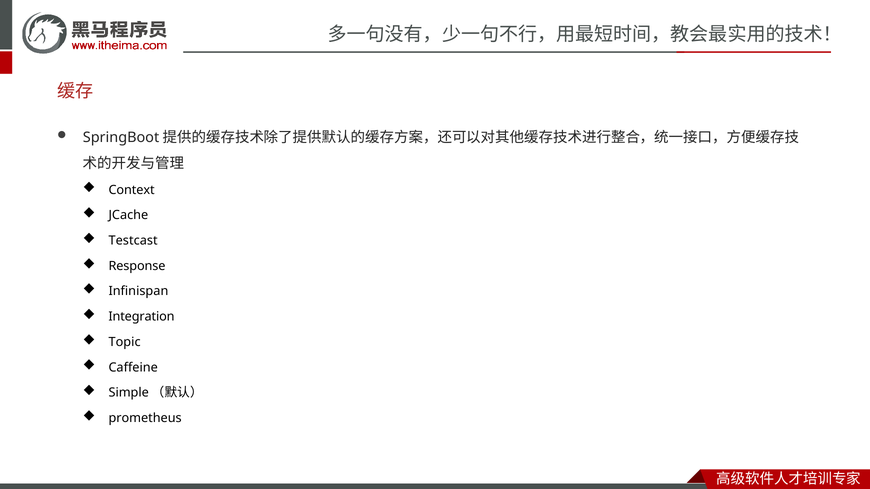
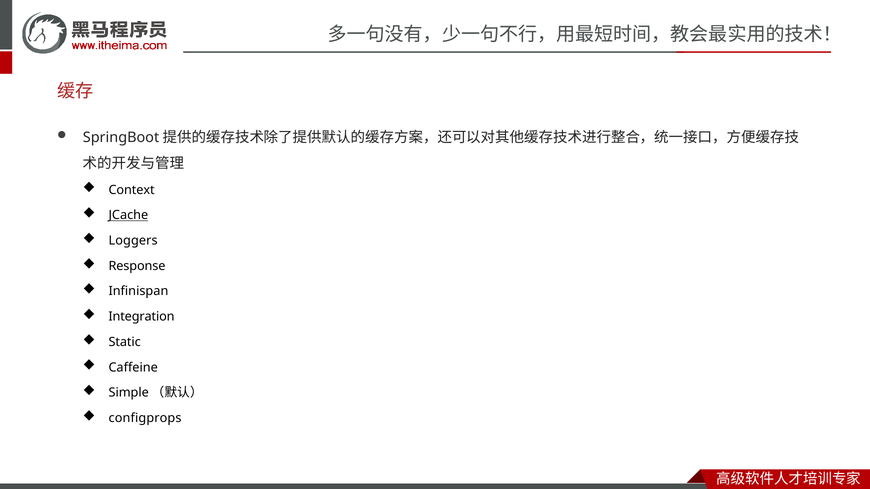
JCache underline: none -> present (128, 215)
Testcast: Testcast -> Loggers (133, 241)
Topic: Topic -> Static (125, 342)
prometheus: prometheus -> configprops (145, 418)
